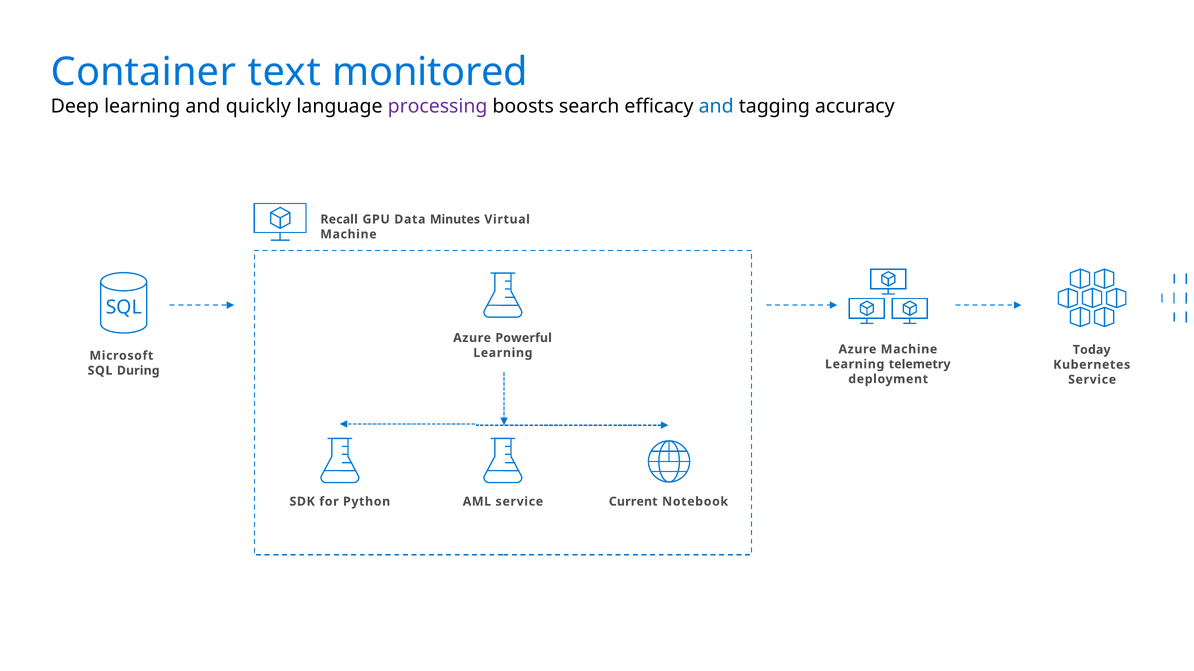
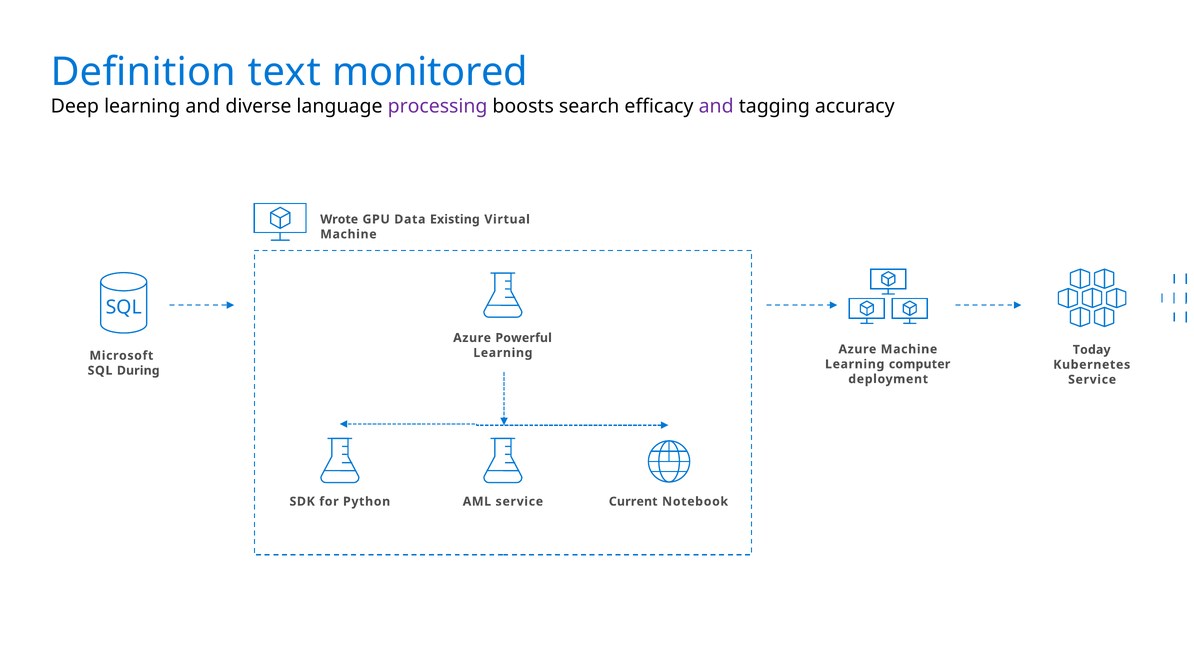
Container: Container -> Definition (143, 72)
quickly: quickly -> diverse (258, 107)
and colour: blue -> purple (716, 107)
Recall: Recall -> Wrote (339, 220)
Minutes: Minutes -> Existing (455, 220)
telemetry: telemetry -> computer (920, 364)
